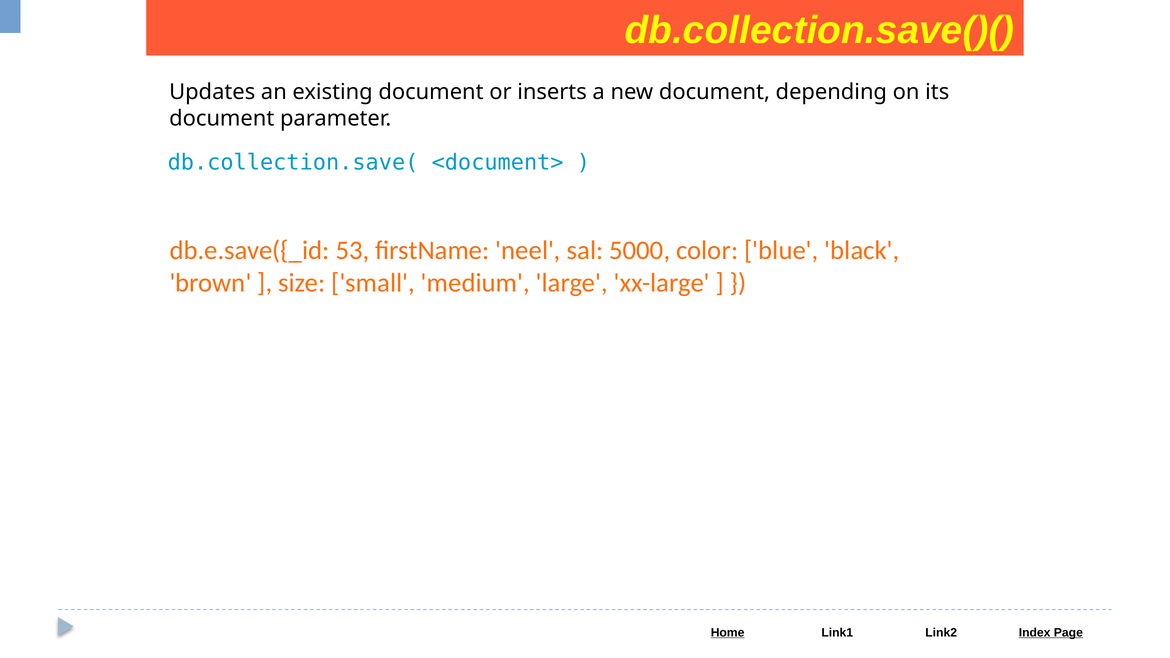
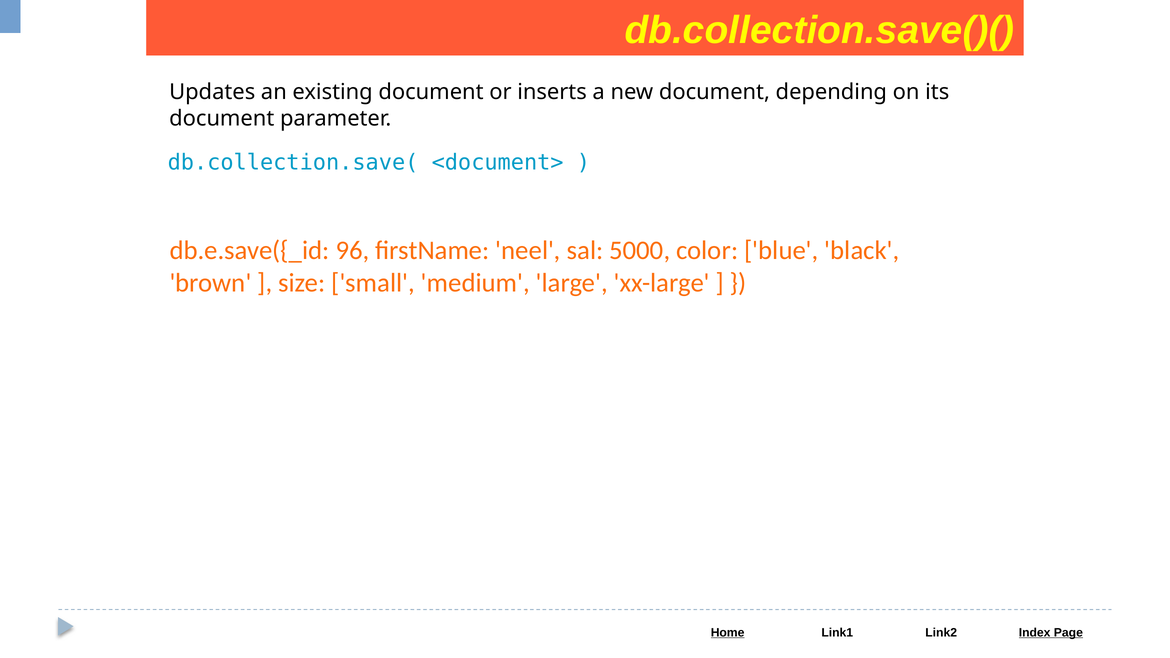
53: 53 -> 96 (352, 251)
